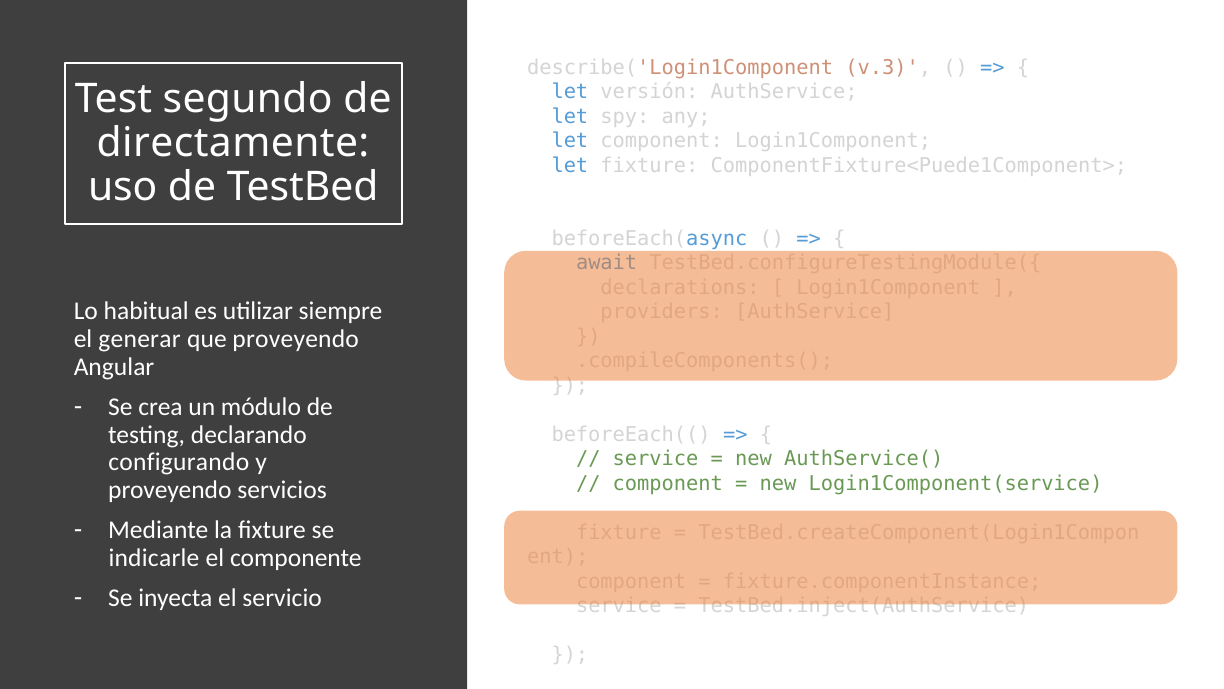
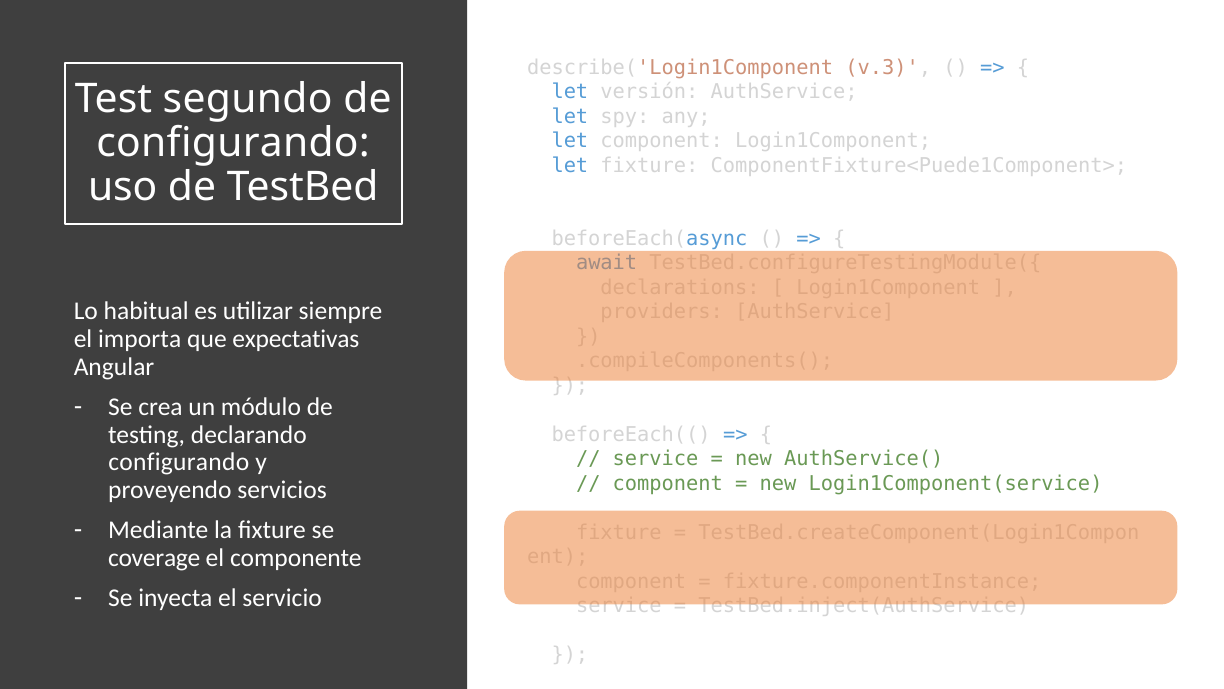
directamente: directamente -> configurando (233, 143)
generar: generar -> importa (140, 339)
que proveyendo: proveyendo -> expectativas (296, 339)
indicarle: indicarle -> coverage (154, 557)
